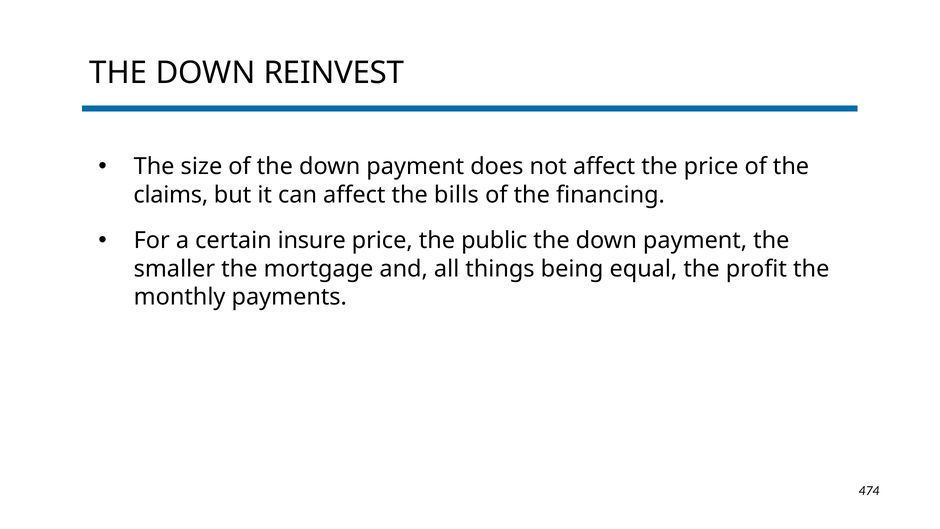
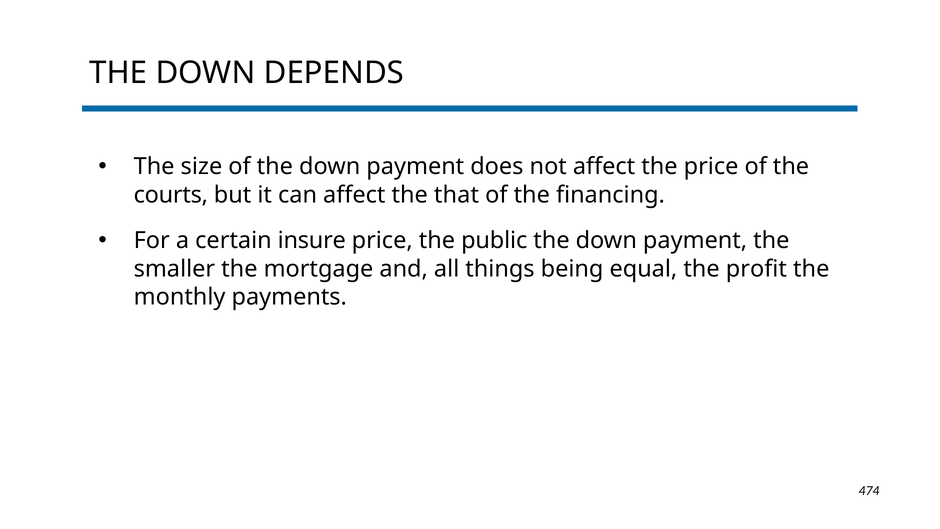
REINVEST: REINVEST -> DEPENDS (334, 73)
claims: claims -> courts (171, 195)
bills: bills -> that (456, 195)
